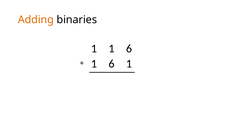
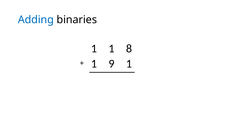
Adding colour: orange -> blue (36, 20)
1 1 6: 6 -> 8 (129, 48)
6: 6 -> 9 (112, 64)
